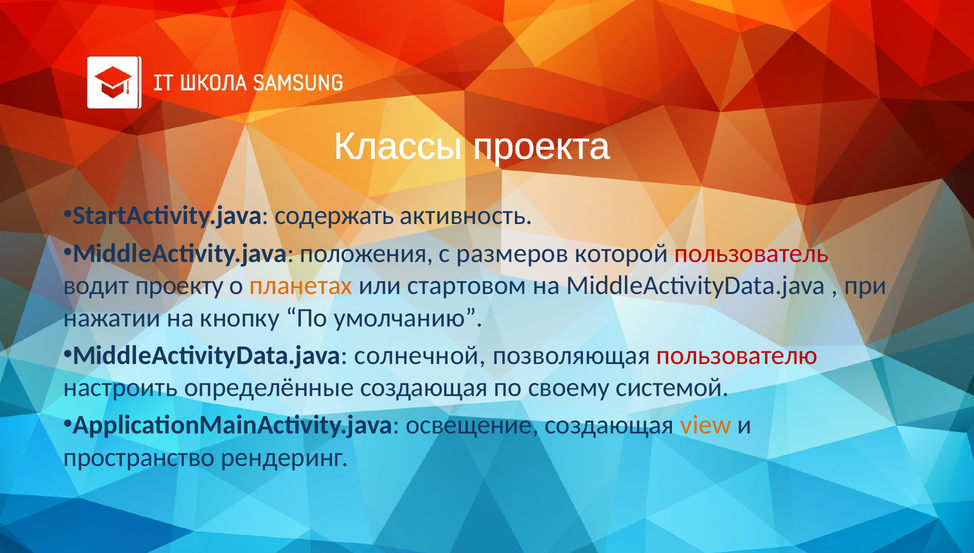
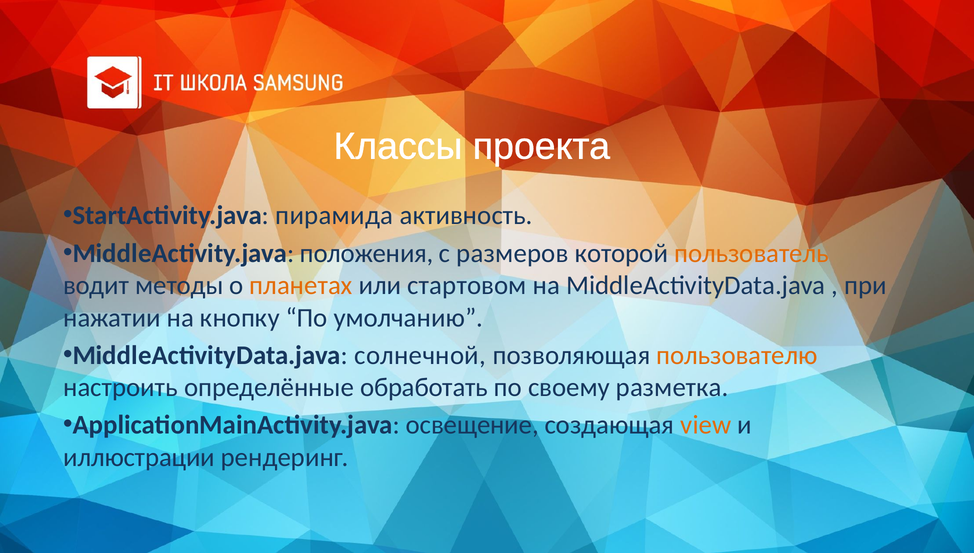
содержать: содержать -> пирамида (334, 215)
пользователь colour: red -> orange (751, 253)
проекту: проекту -> методы (179, 285)
пользователю colour: red -> orange (737, 355)
определённые создающая: создающая -> обработать (424, 387)
системой: системой -> разметка (672, 387)
пространство: пространство -> иллюстрации (139, 457)
